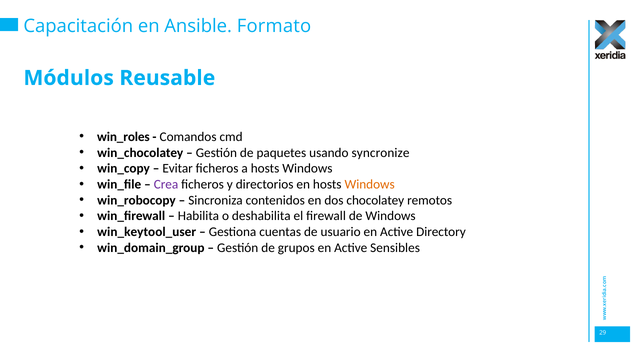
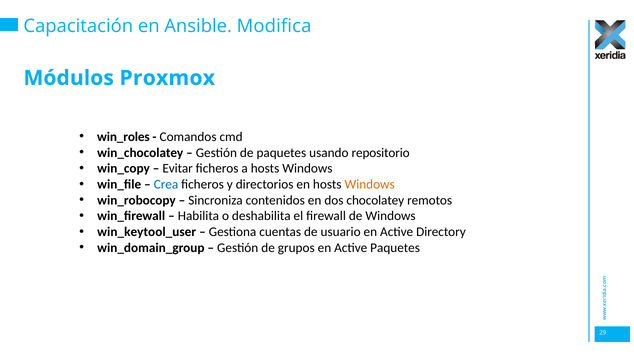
Formato: Formato -> Modifica (274, 26)
Reusable: Reusable -> Proxmox (167, 78)
syncronize: syncronize -> repositorio (381, 152)
Crea colour: purple -> blue (166, 184)
Active Sensibles: Sensibles -> Paquetes (395, 248)
